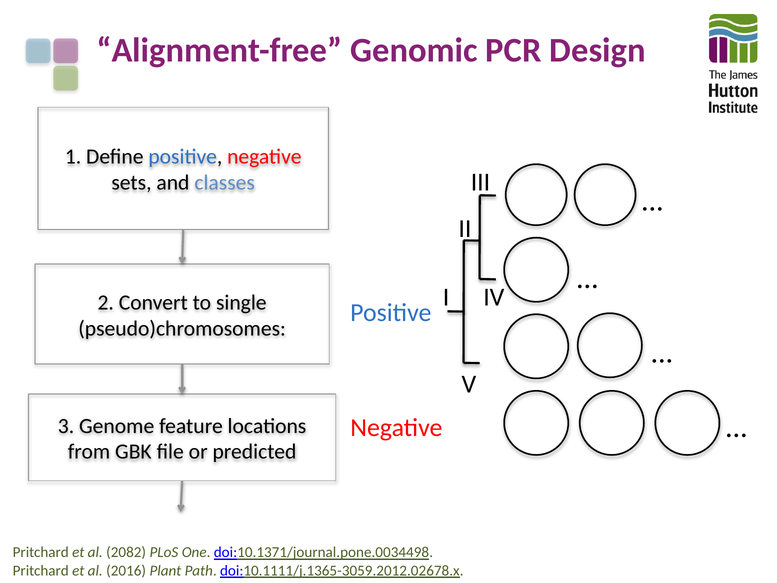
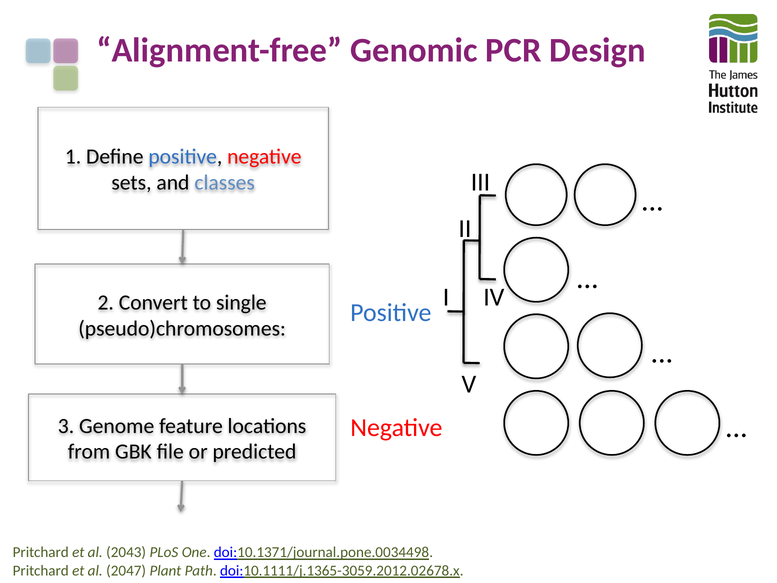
2082: 2082 -> 2043 (126, 552)
2016: 2016 -> 2047 (126, 571)
